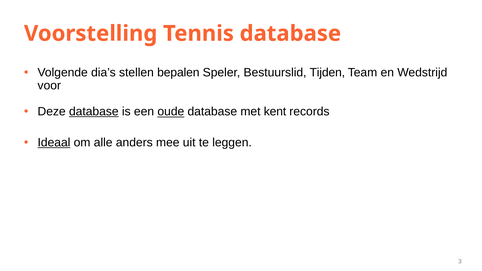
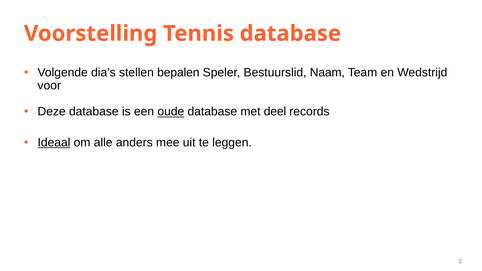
Tijden: Tijden -> Naam (327, 73)
database underline: present -> none (94, 112)
kent: kent -> deel (275, 112)
